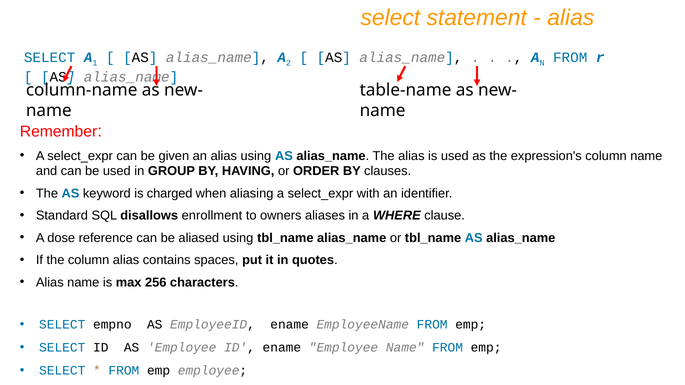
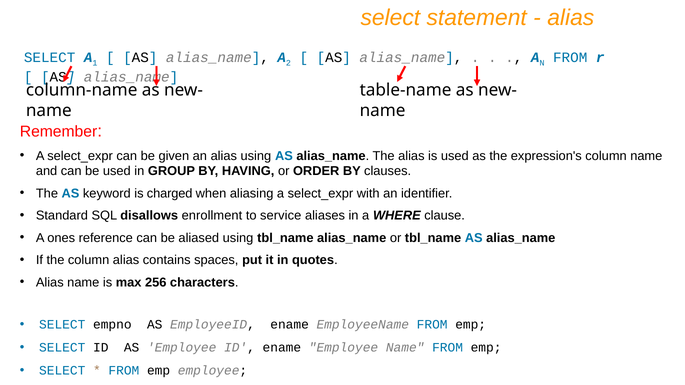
owners: owners -> service (281, 216)
dose: dose -> ones (61, 238)
